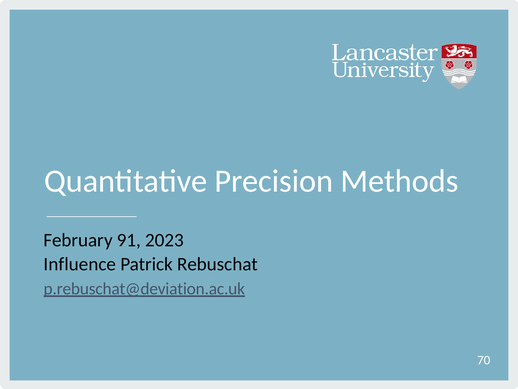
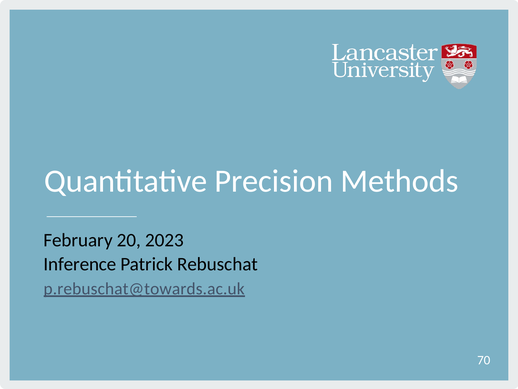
91: 91 -> 20 (129, 240)
Influence: Influence -> Inference (80, 264)
p.rebuschat@deviation.ac.uk: p.rebuschat@deviation.ac.uk -> p.rebuschat@towards.ac.uk (144, 288)
